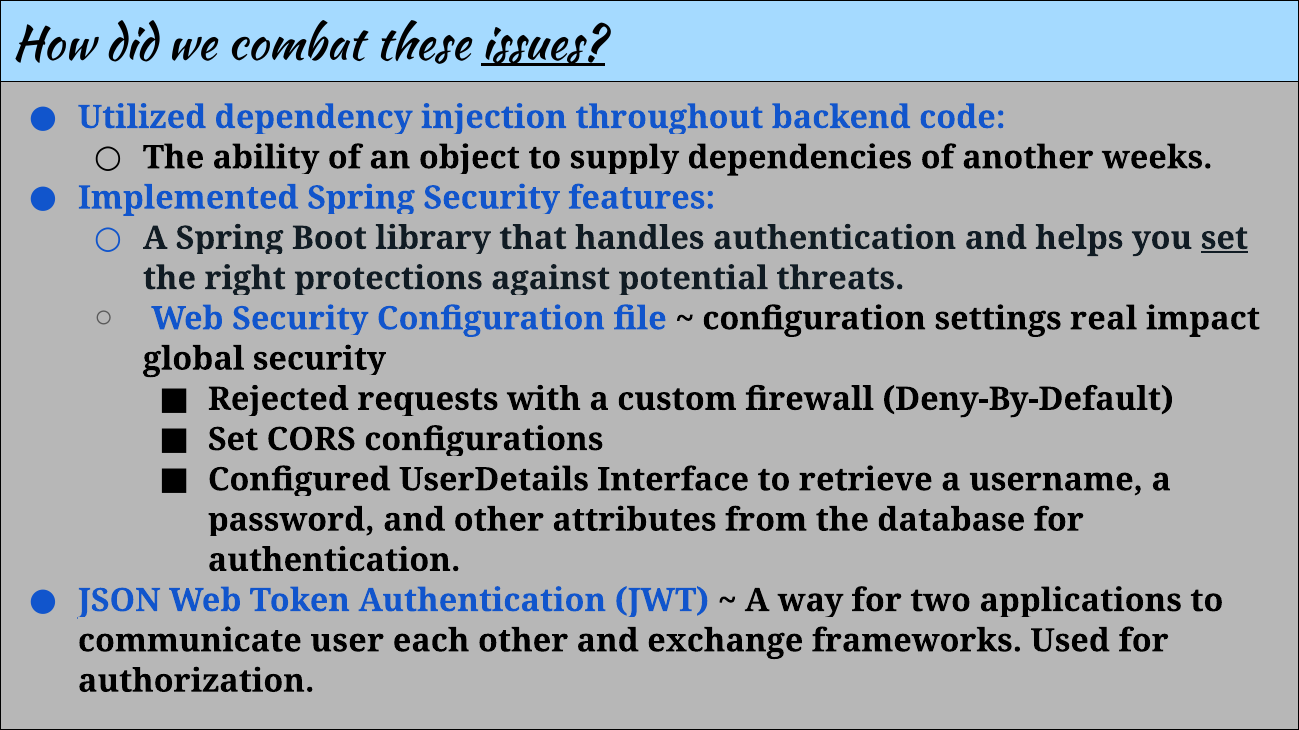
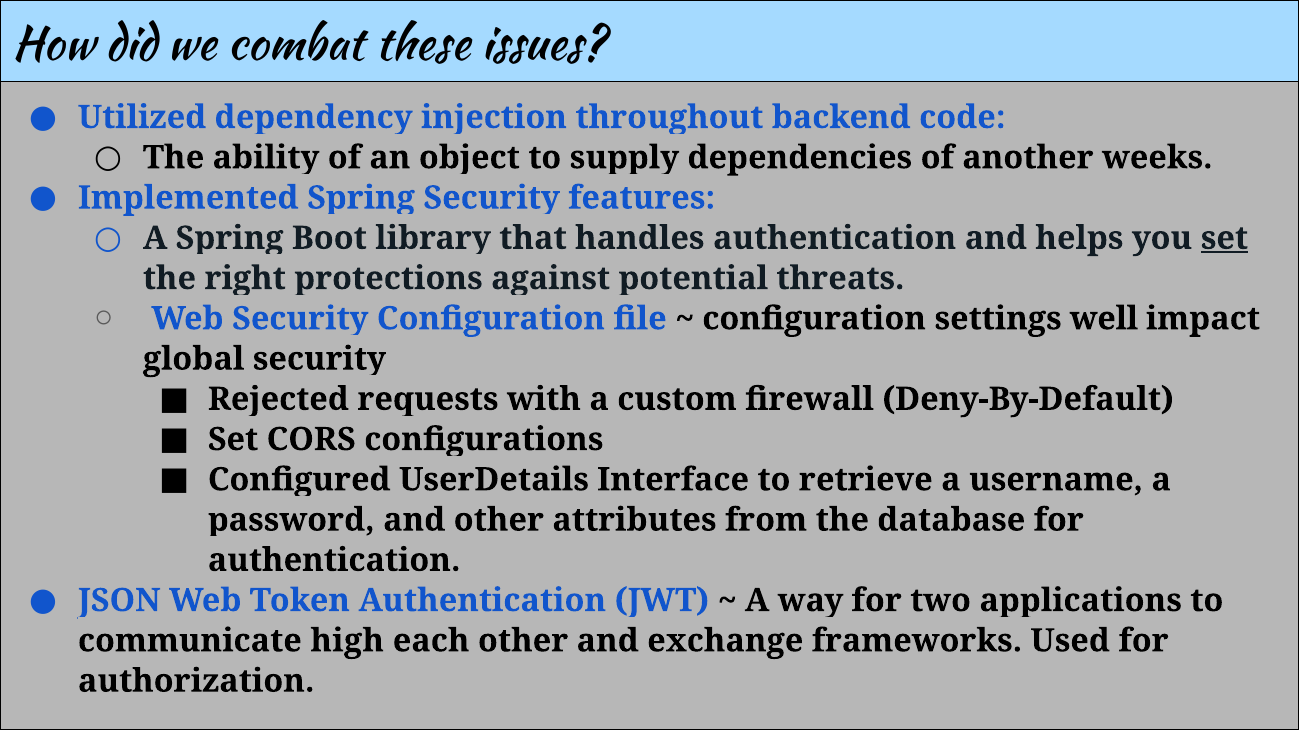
issues underline: present -> none (543, 44)
real: real -> well (1104, 319)
user: user -> high (347, 641)
